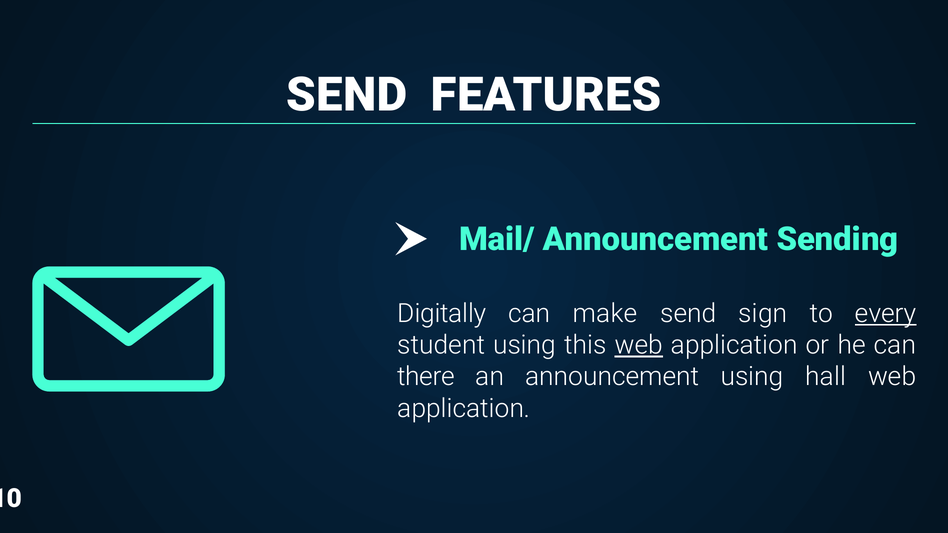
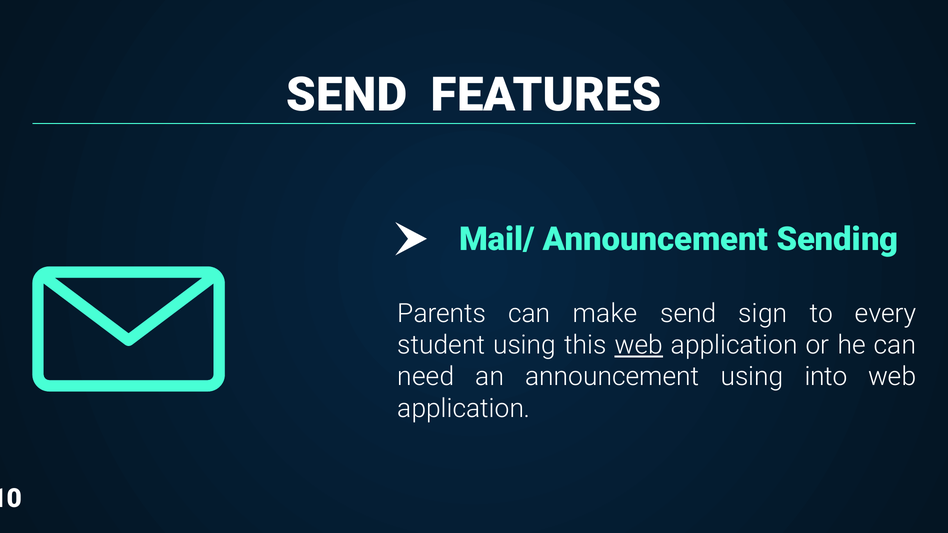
Digitally: Digitally -> Parents (442, 314)
every underline: present -> none (886, 314)
there: there -> need (426, 377)
hall: hall -> into (826, 377)
